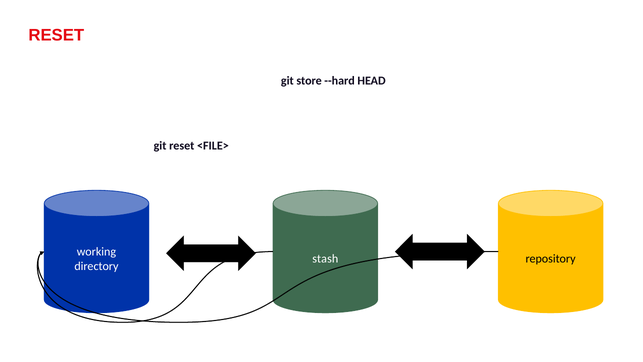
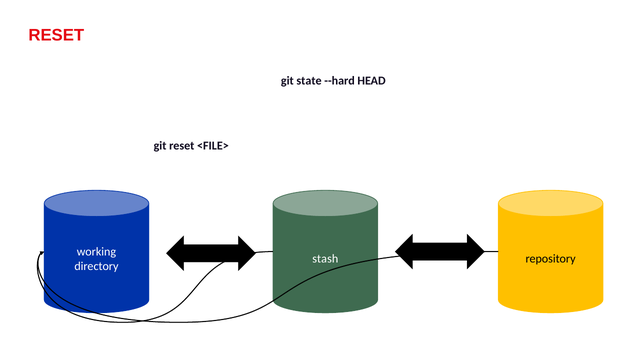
store: store -> state (309, 80)
